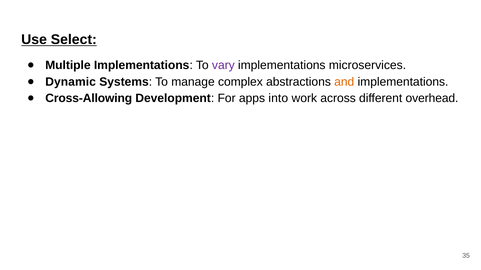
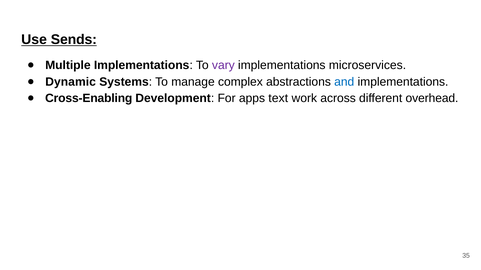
Select: Select -> Sends (74, 40)
and colour: orange -> blue (344, 82)
Cross-Allowing: Cross-Allowing -> Cross-Enabling (89, 98)
into: into -> text (278, 98)
